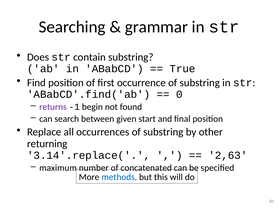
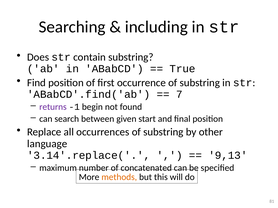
grammar: grammar -> including (156, 27)
0: 0 -> 7 (179, 95)
returning: returning -> language (47, 144)
2,63: 2,63 -> 9,13 (228, 156)
methods colour: blue -> orange (119, 177)
